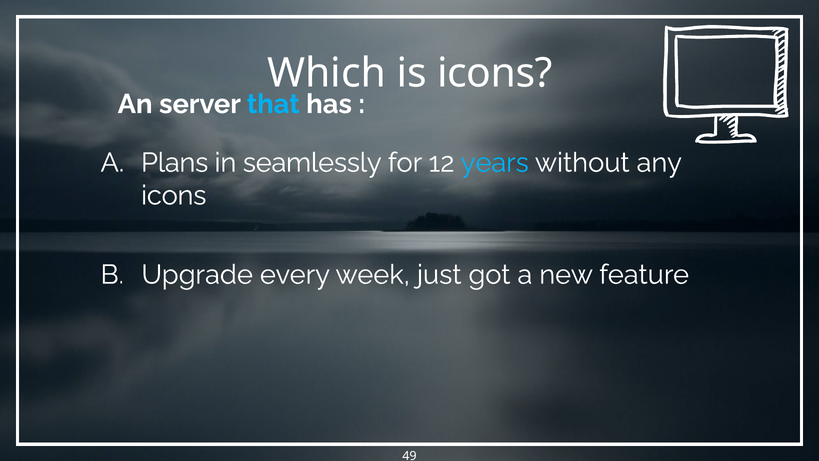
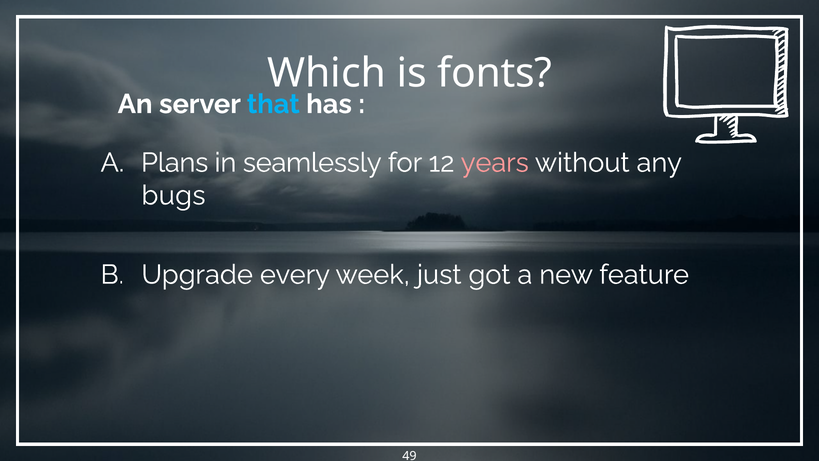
is icons: icons -> fonts (495, 73)
years colour: light blue -> pink (495, 163)
icons: icons -> bugs (174, 195)
